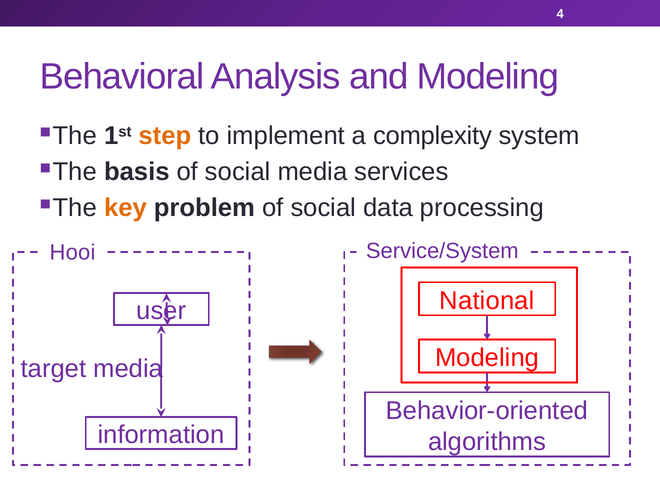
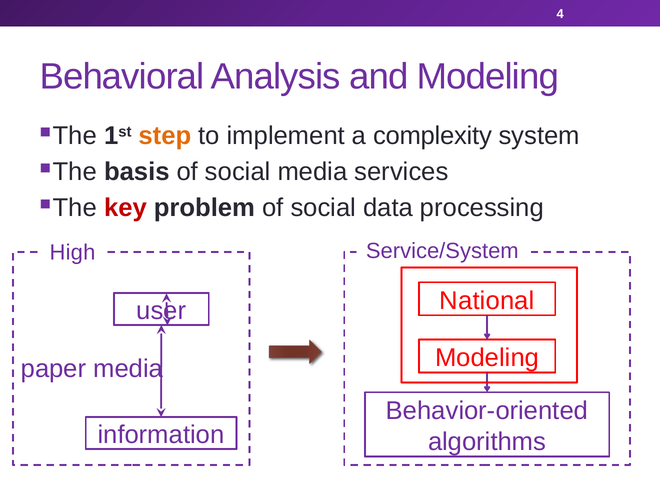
key colour: orange -> red (125, 208)
Hooi: Hooi -> High (72, 253)
target: target -> paper (54, 369)
